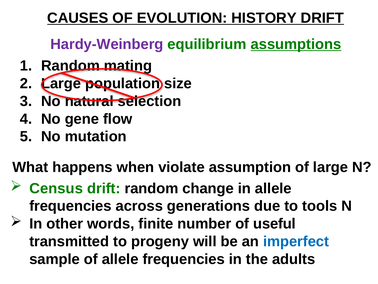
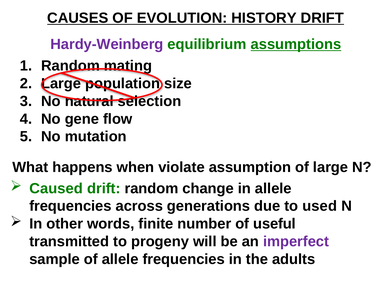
Census: Census -> Caused (56, 188)
tools: tools -> used (320, 206)
imperfect colour: blue -> purple (296, 241)
